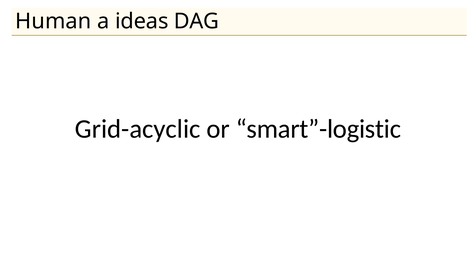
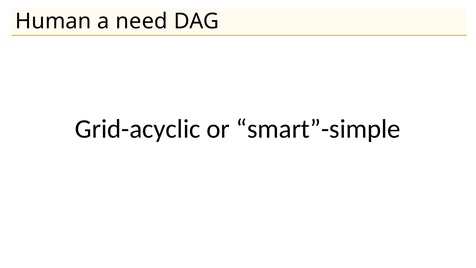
ideas: ideas -> need (142, 21)
smart”-logistic: smart”-logistic -> smart”-simple (318, 129)
